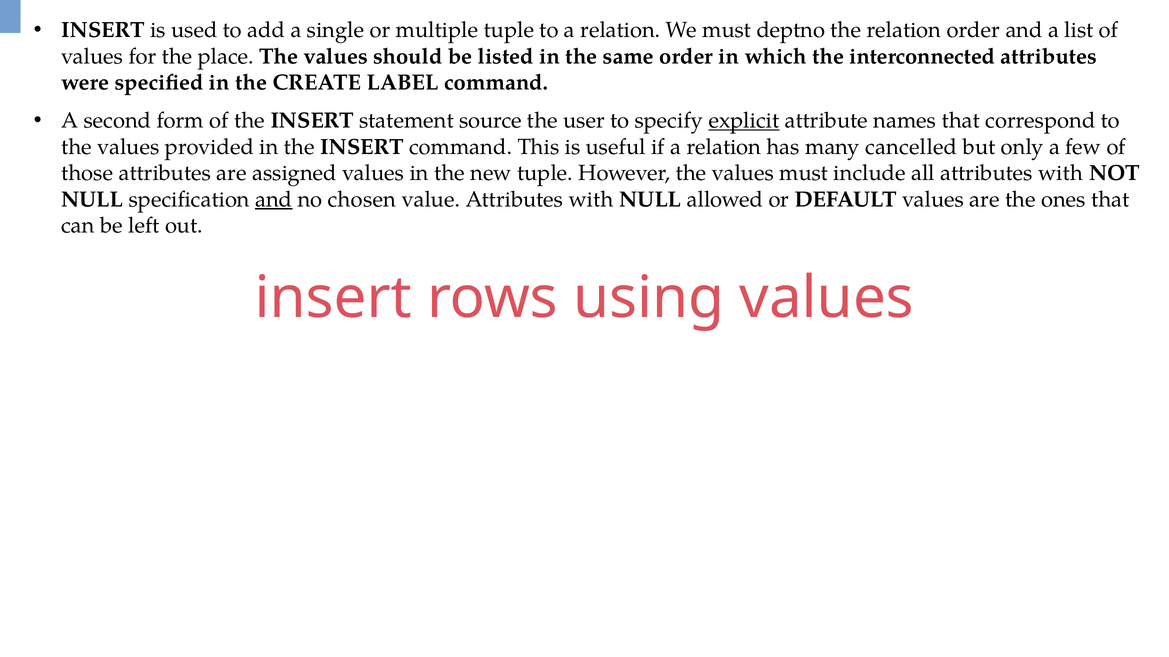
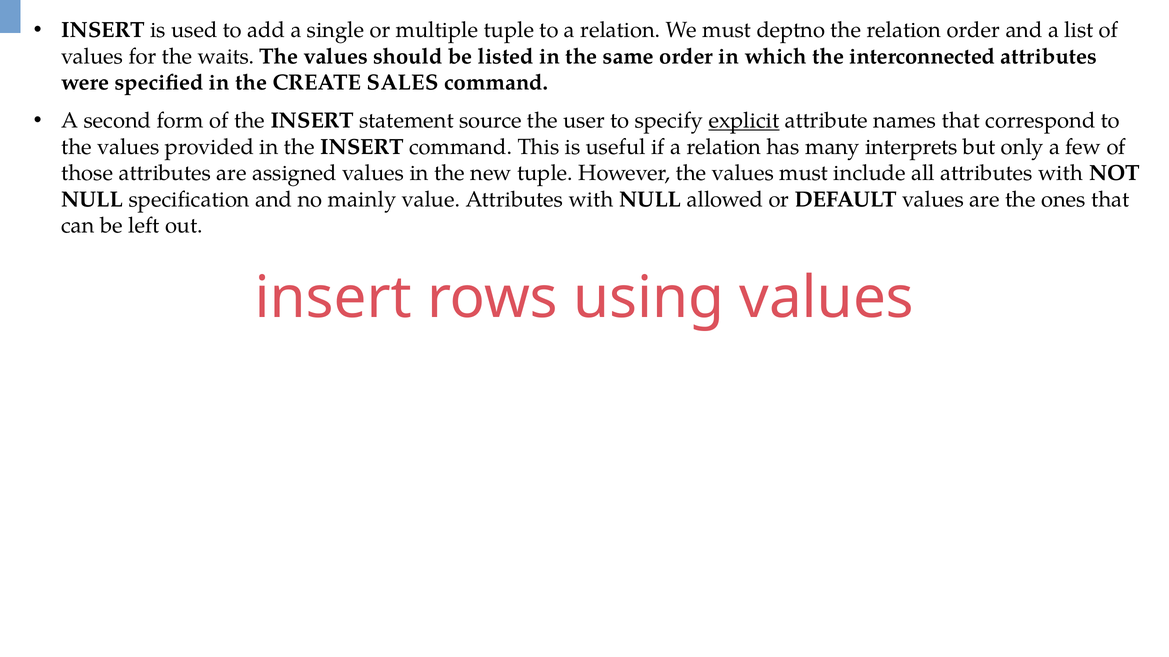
place: place -> waits (226, 56)
LABEL: LABEL -> SALES (403, 83)
cancelled: cancelled -> interprets (911, 147)
and underline: present -> none (274, 200)
chosen: chosen -> mainly (362, 200)
